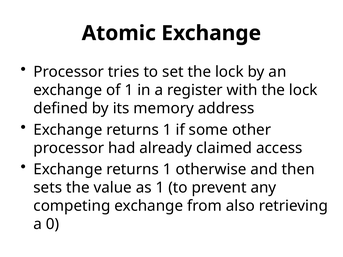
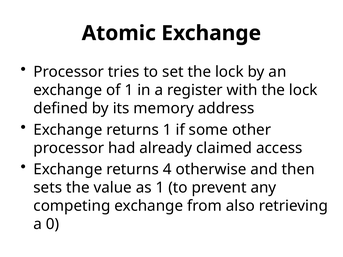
1: 1 -> 4 (167, 170)
